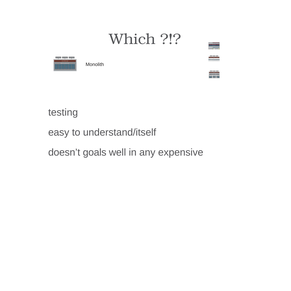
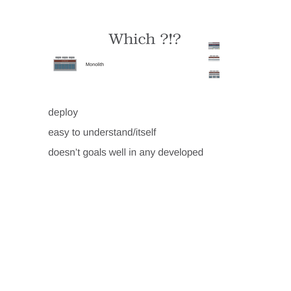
testing: testing -> deploy (63, 112)
expensive: expensive -> developed (181, 152)
